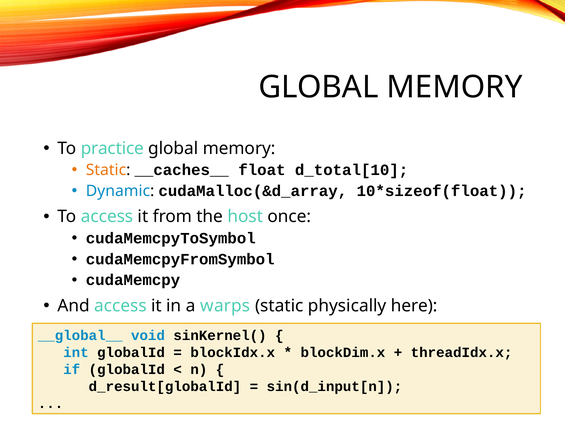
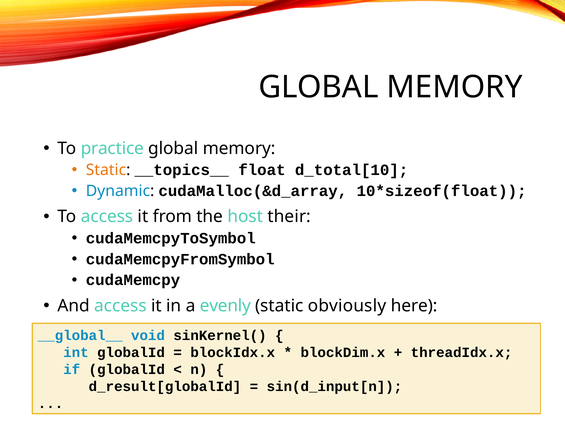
__caches__: __caches__ -> __topics__ (182, 170)
once: once -> their (289, 217)
warps: warps -> evenly (225, 306)
physically: physically -> obviously (347, 306)
